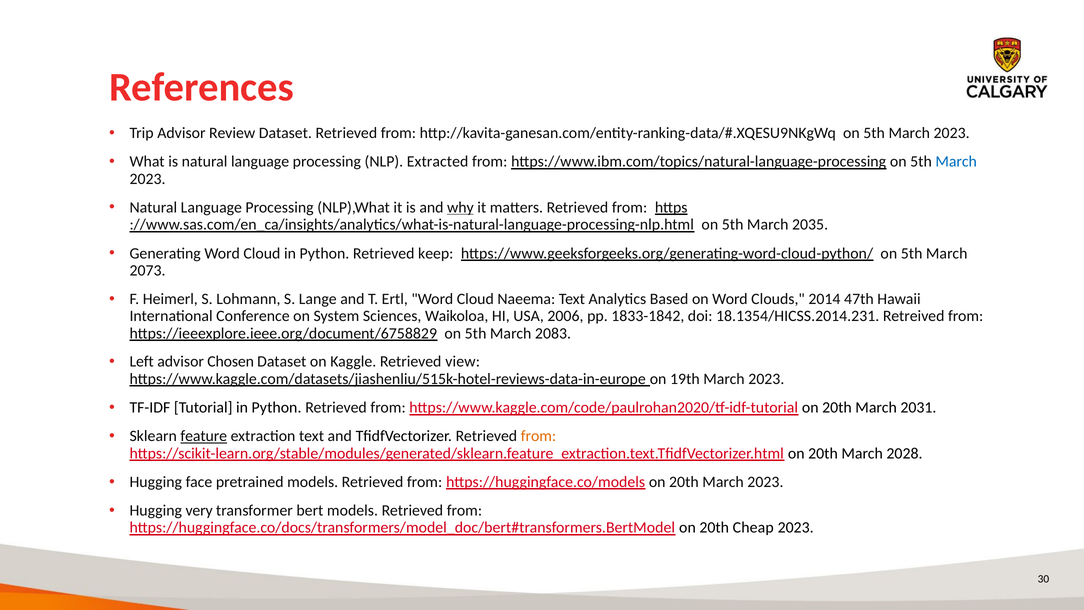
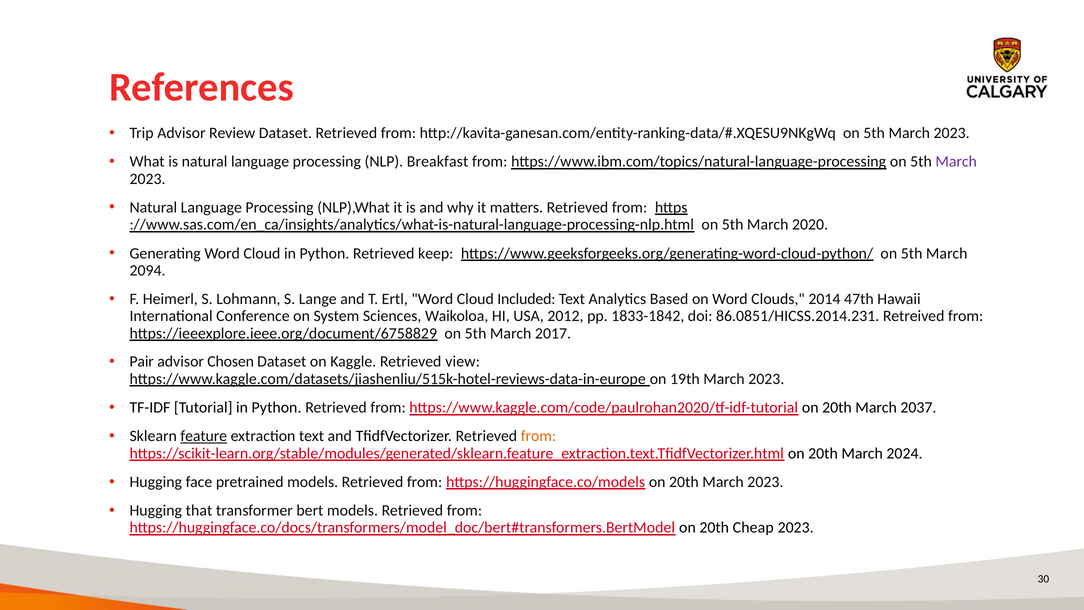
Extracted: Extracted -> Breakfast (438, 162)
March colour: blue -> purple (956, 162)
why underline: present -> none (460, 207)
2035: 2035 -> 2020 (810, 225)
2073: 2073 -> 2094 (148, 270)
Naeema: Naeema -> Included (526, 299)
2006: 2006 -> 2012 (565, 316)
18.1354/HICSS.2014.231: 18.1354/HICSS.2014.231 -> 86.0851/HICSS.2014.231 (798, 316)
2083: 2083 -> 2017 (553, 333)
Left: Left -> Pair (142, 362)
2031: 2031 -> 2037 (918, 407)
2028: 2028 -> 2024 (904, 453)
very: very -> that (199, 510)
